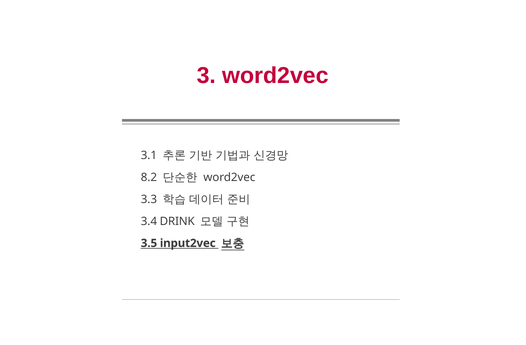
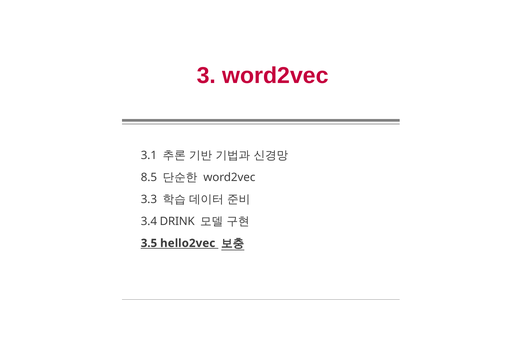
8.2: 8.2 -> 8.5 (149, 178)
input2vec: input2vec -> hello2vec (188, 244)
